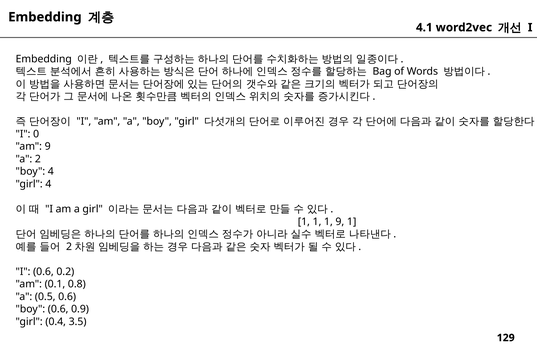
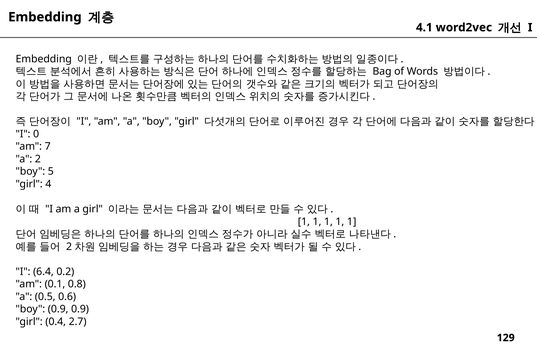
am 9: 9 -> 7 (48, 147)
boy 4: 4 -> 5 (51, 172)
9: 9 -> 1 (340, 222)
I 0.6: 0.6 -> 6.4 (43, 272)
boy 0.6: 0.6 -> 0.9 (58, 310)
3.5: 3.5 -> 2.7 (78, 322)
